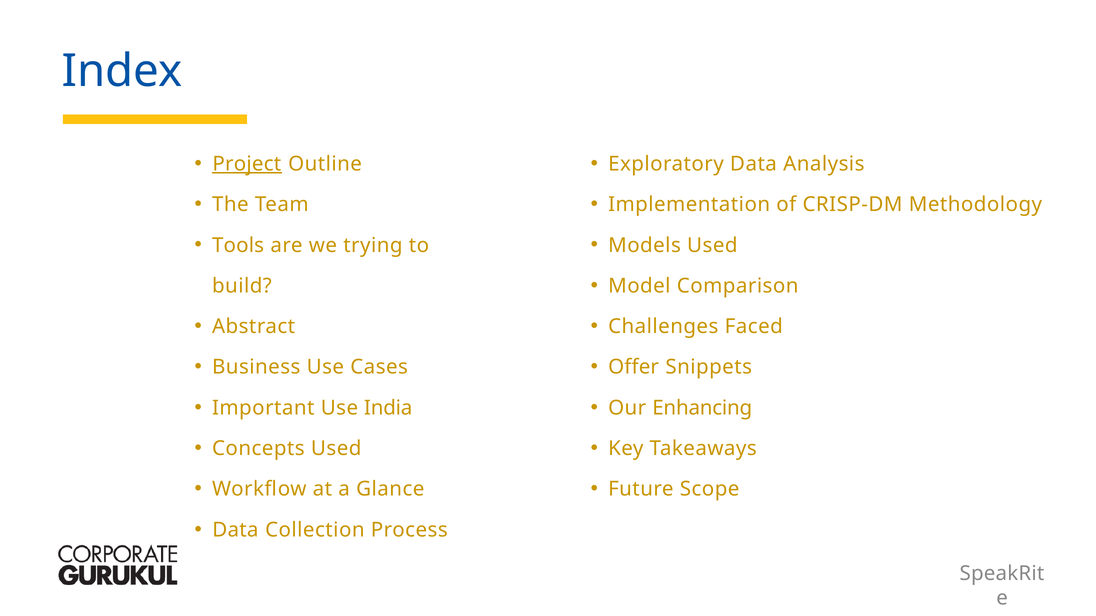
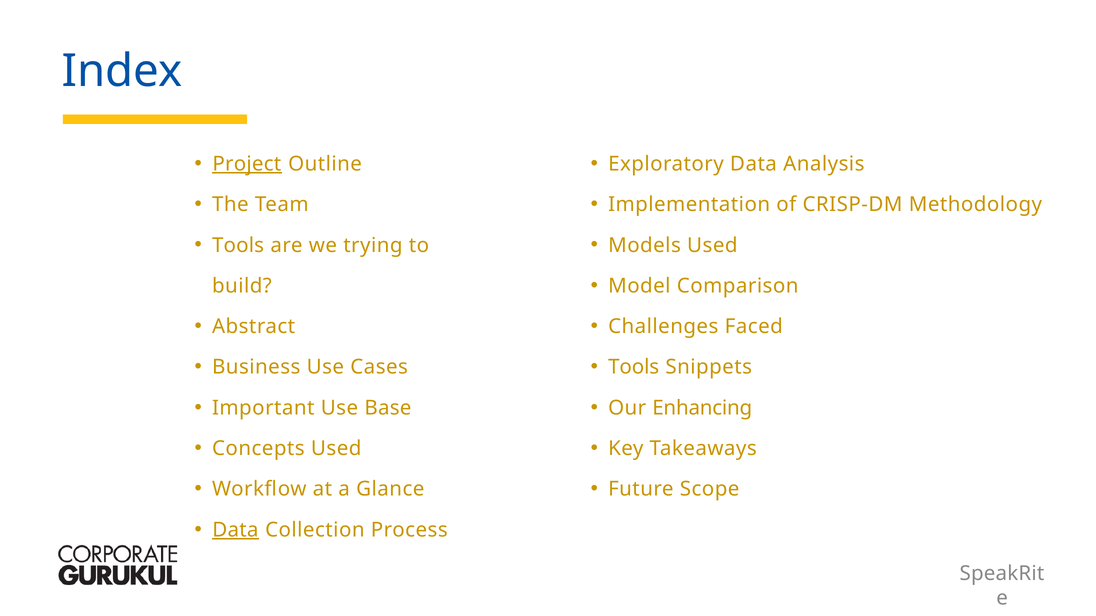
Offer: Offer -> Tools (634, 368)
India: India -> Base (388, 408)
Data underline: none -> present (235, 530)
